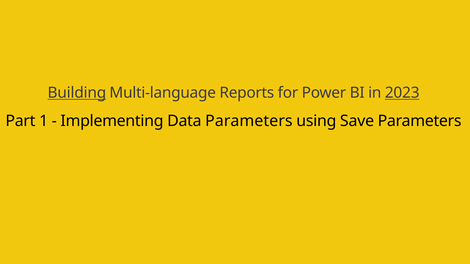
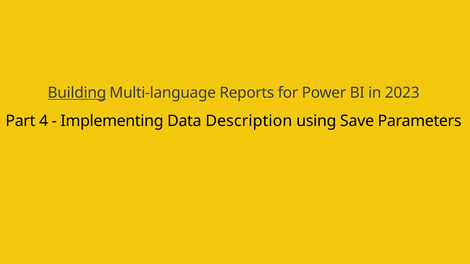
2023 underline: present -> none (402, 93)
1: 1 -> 4 (44, 121)
Data Parameters: Parameters -> Description (249, 121)
